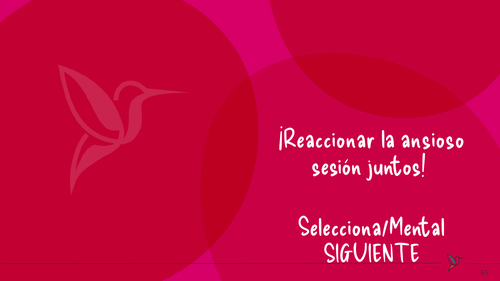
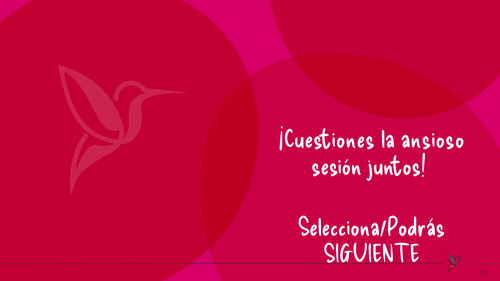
¡Reaccionar: ¡Reaccionar -> ¡Cuestiones (327, 140)
Selecciona/Mental: Selecciona/Mental -> Selecciona/Podrás (372, 228)
